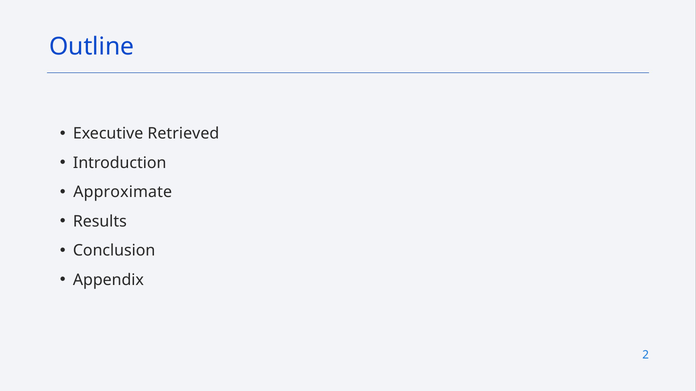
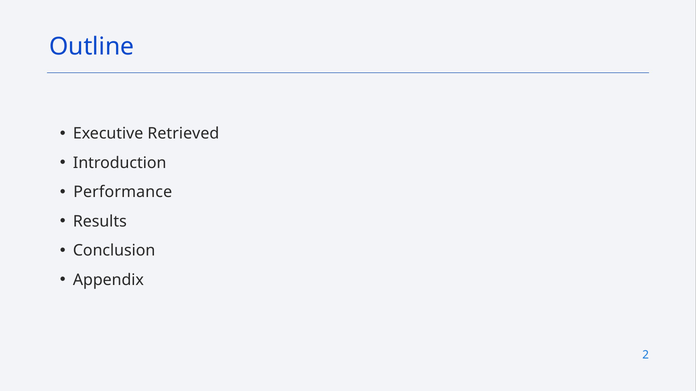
Approximate: Approximate -> Performance (123, 192)
